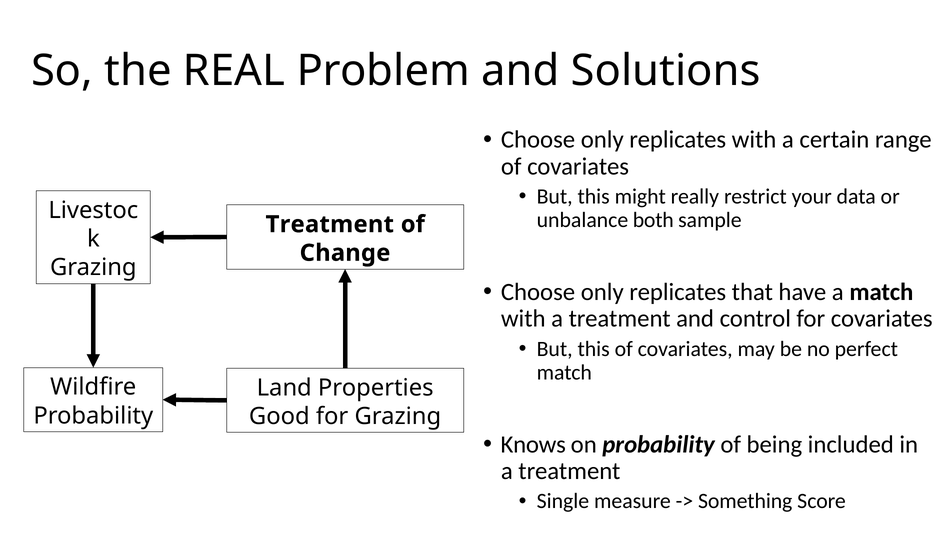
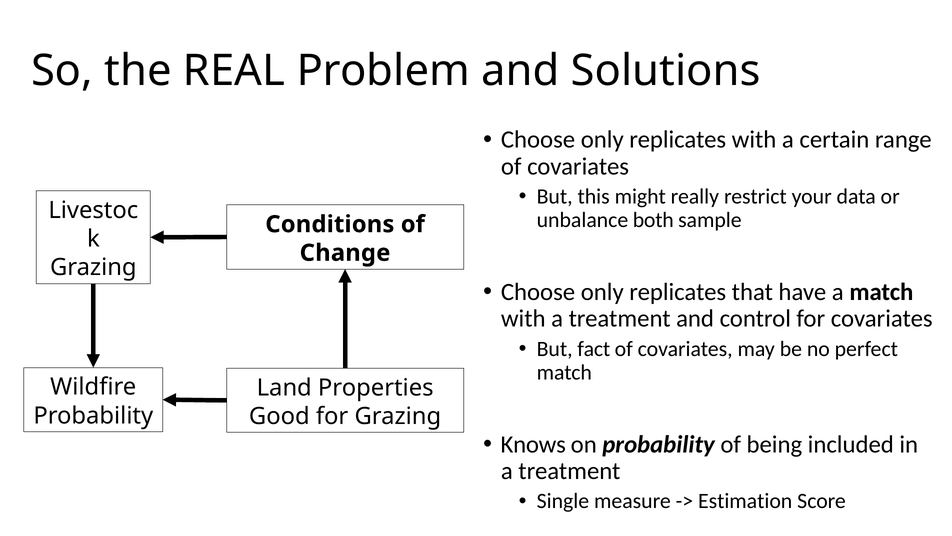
Treatment: Treatment -> Conditions (330, 224)
this: this -> fact (594, 349)
Something: Something -> Estimation (745, 501)
